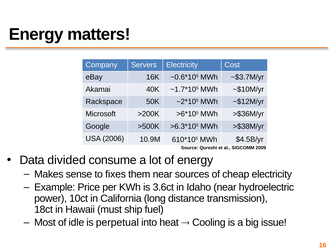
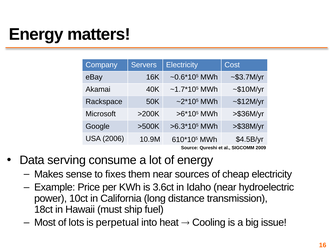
divided: divided -> serving (67, 160)
idle: idle -> lots (76, 223)
